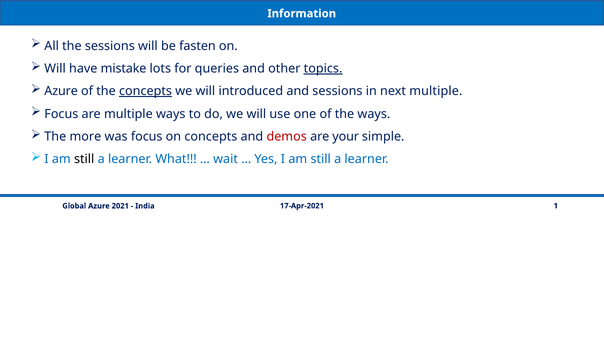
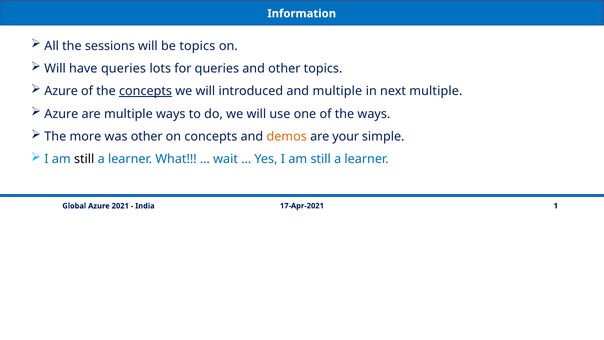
be fasten: fasten -> topics (197, 46)
have mistake: mistake -> queries (123, 68)
topics underline: present -> none (323, 68)
and sessions: sessions -> multiple (337, 91)
Focus: Focus -> Azure (61, 114)
was focus: focus -> other (147, 136)
demos colour: red -> orange (287, 136)
